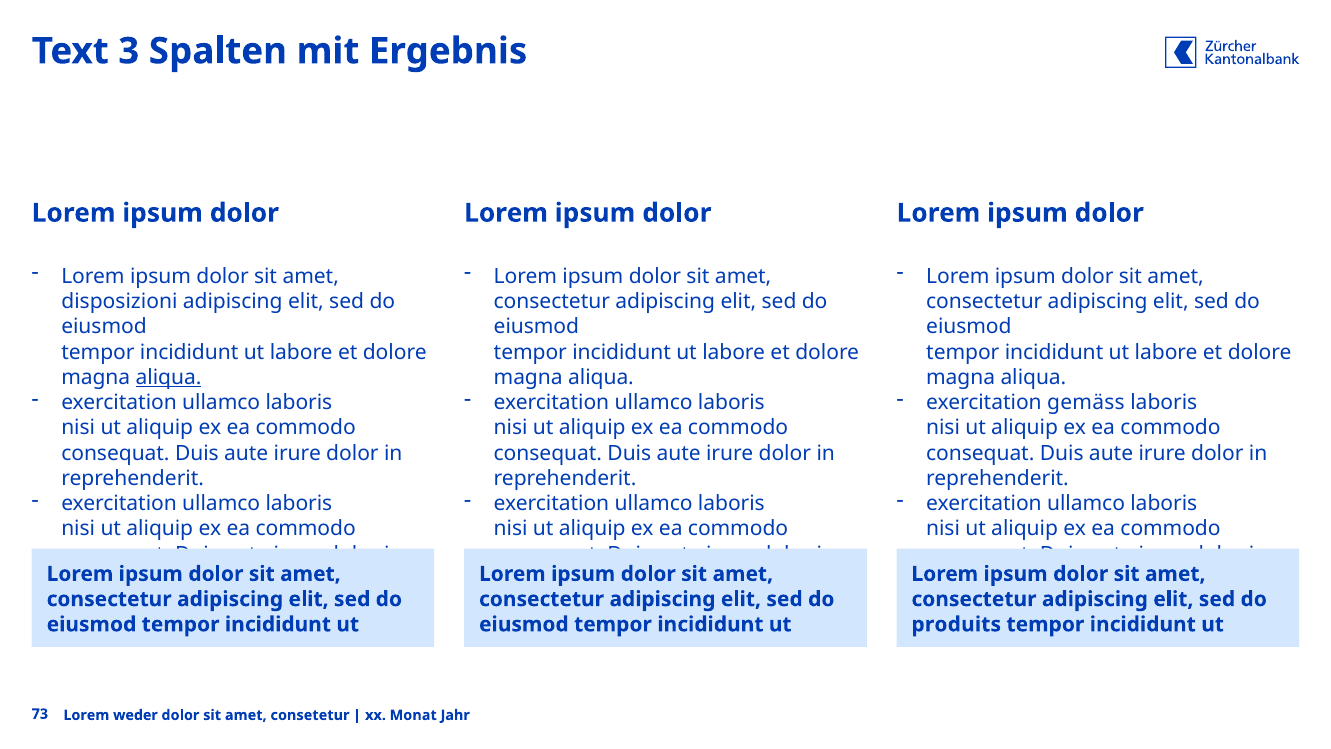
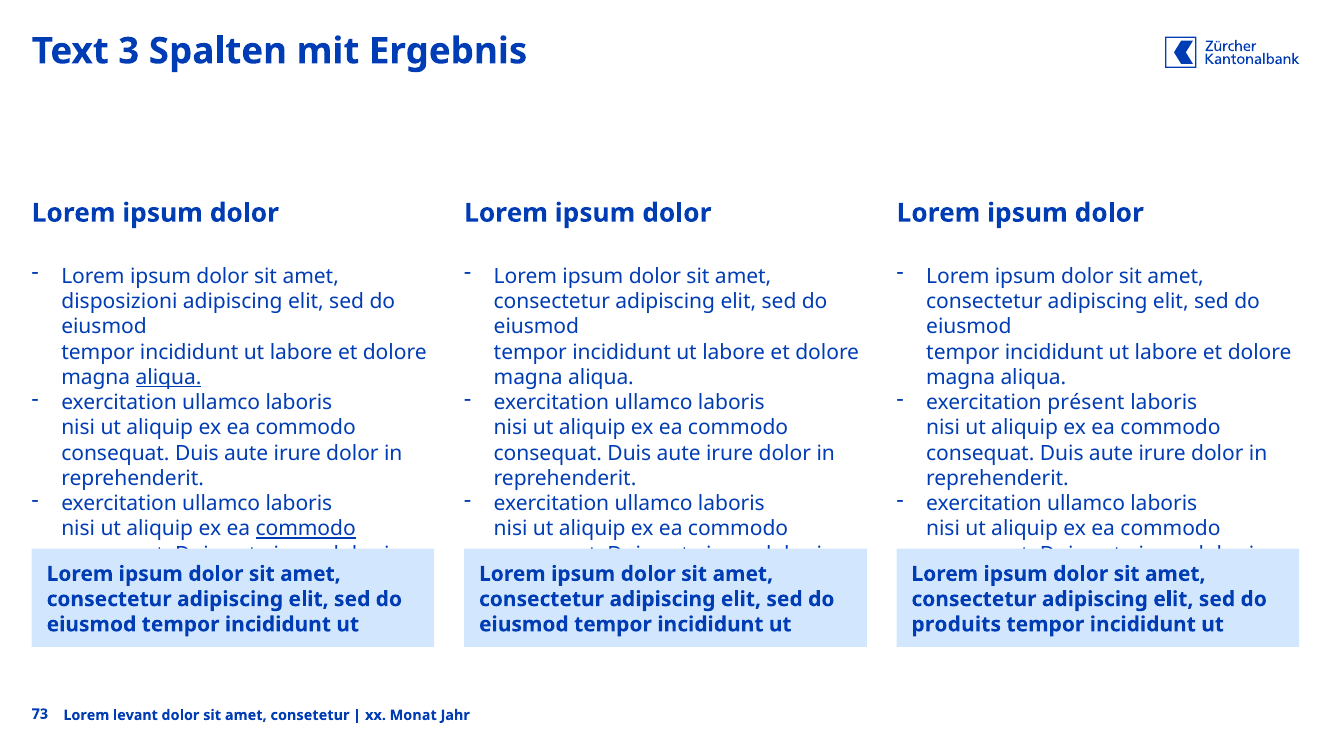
gemäss: gemäss -> présent (1086, 402)
commodo underline: none -> present (306, 529)
weder: weder -> levant (135, 715)
